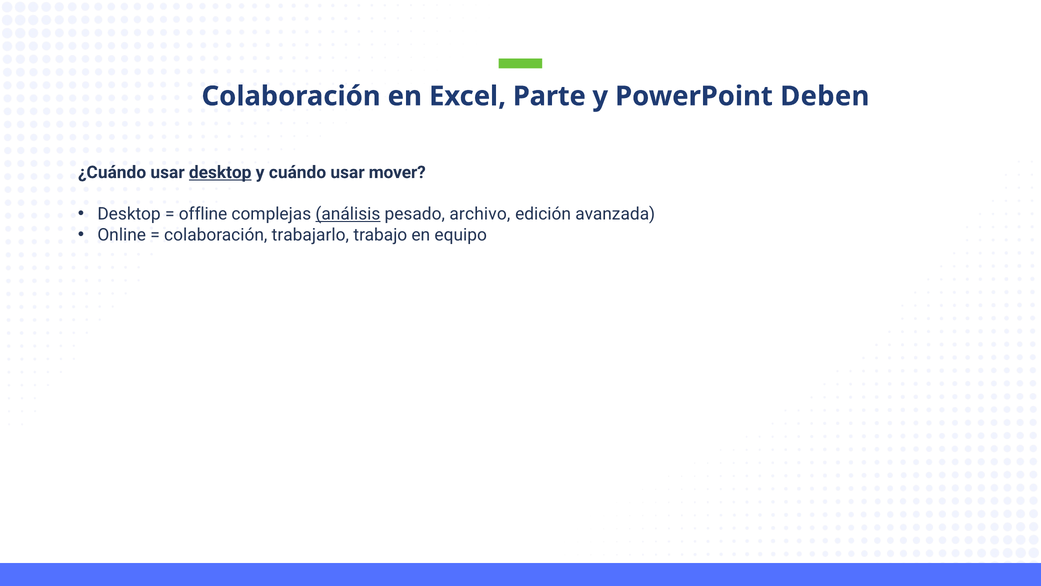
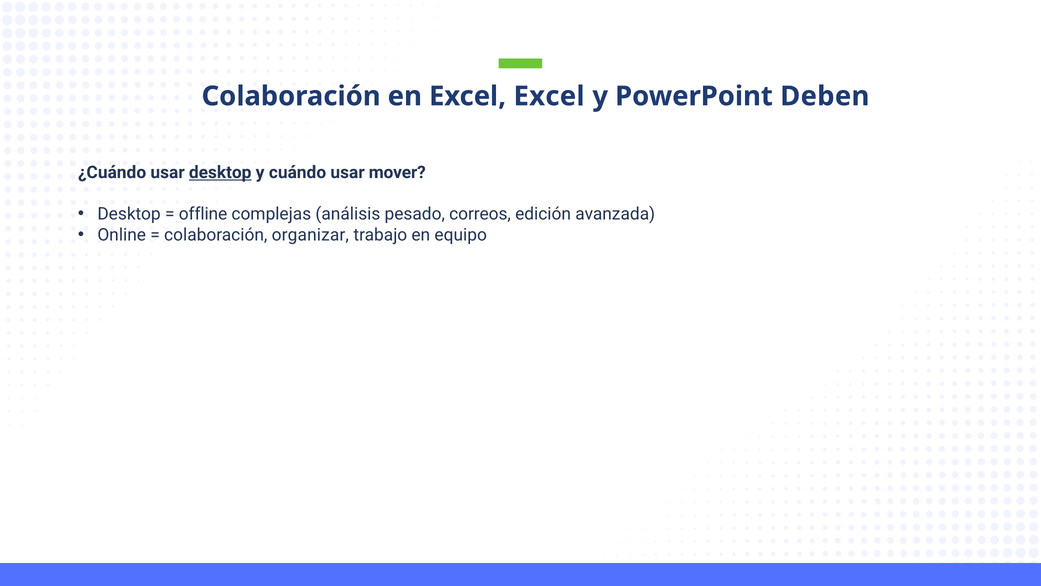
Excel Parte: Parte -> Excel (549, 96)
análisis underline: present -> none (348, 214)
archivo: archivo -> correos (480, 214)
trabajarlo: trabajarlo -> organizar (310, 235)
